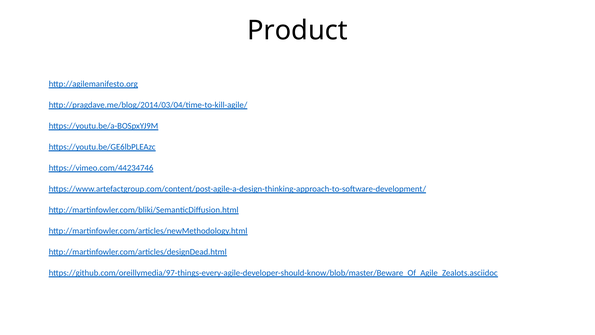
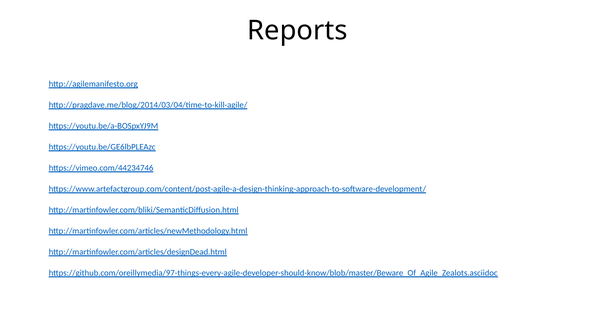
Product: Product -> Reports (297, 31)
